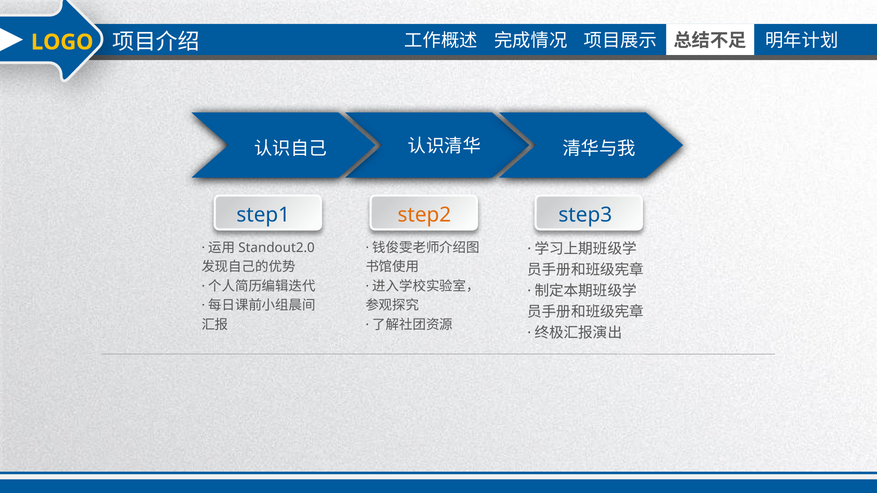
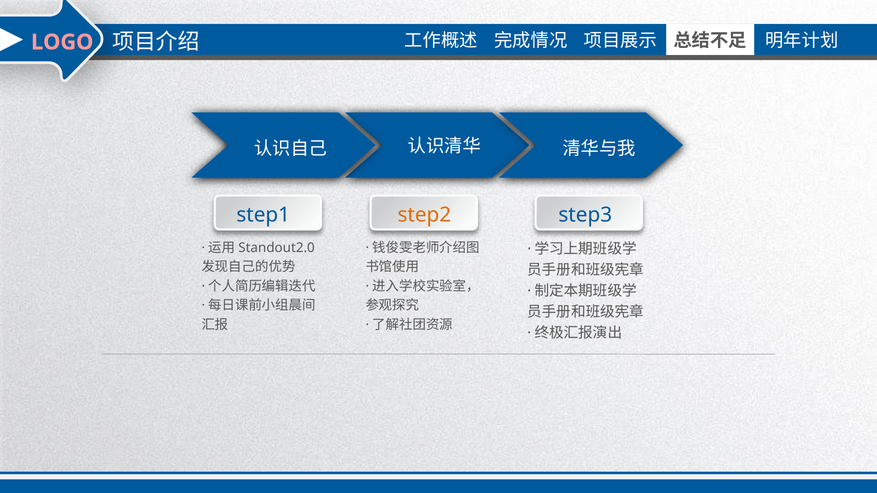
LOGO colour: yellow -> pink (62, 42)
